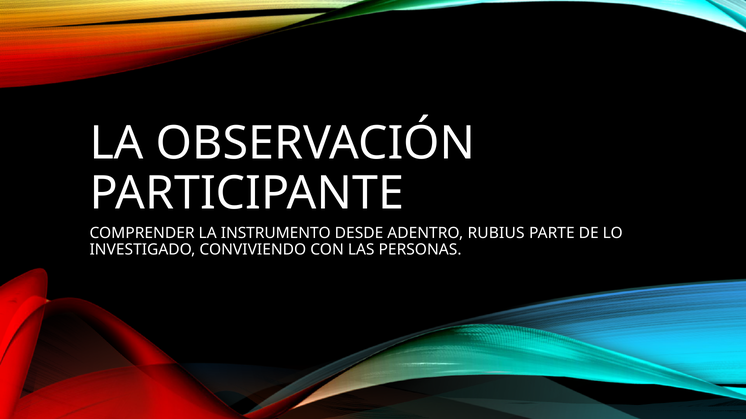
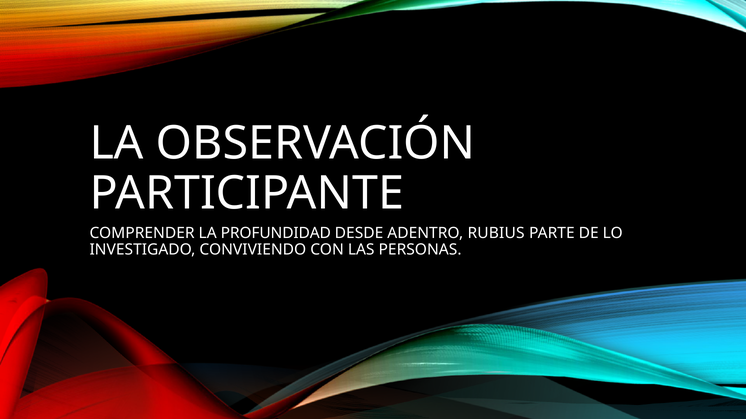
INSTRUMENTO: INSTRUMENTO -> PROFUNDIDAD (276, 233)
